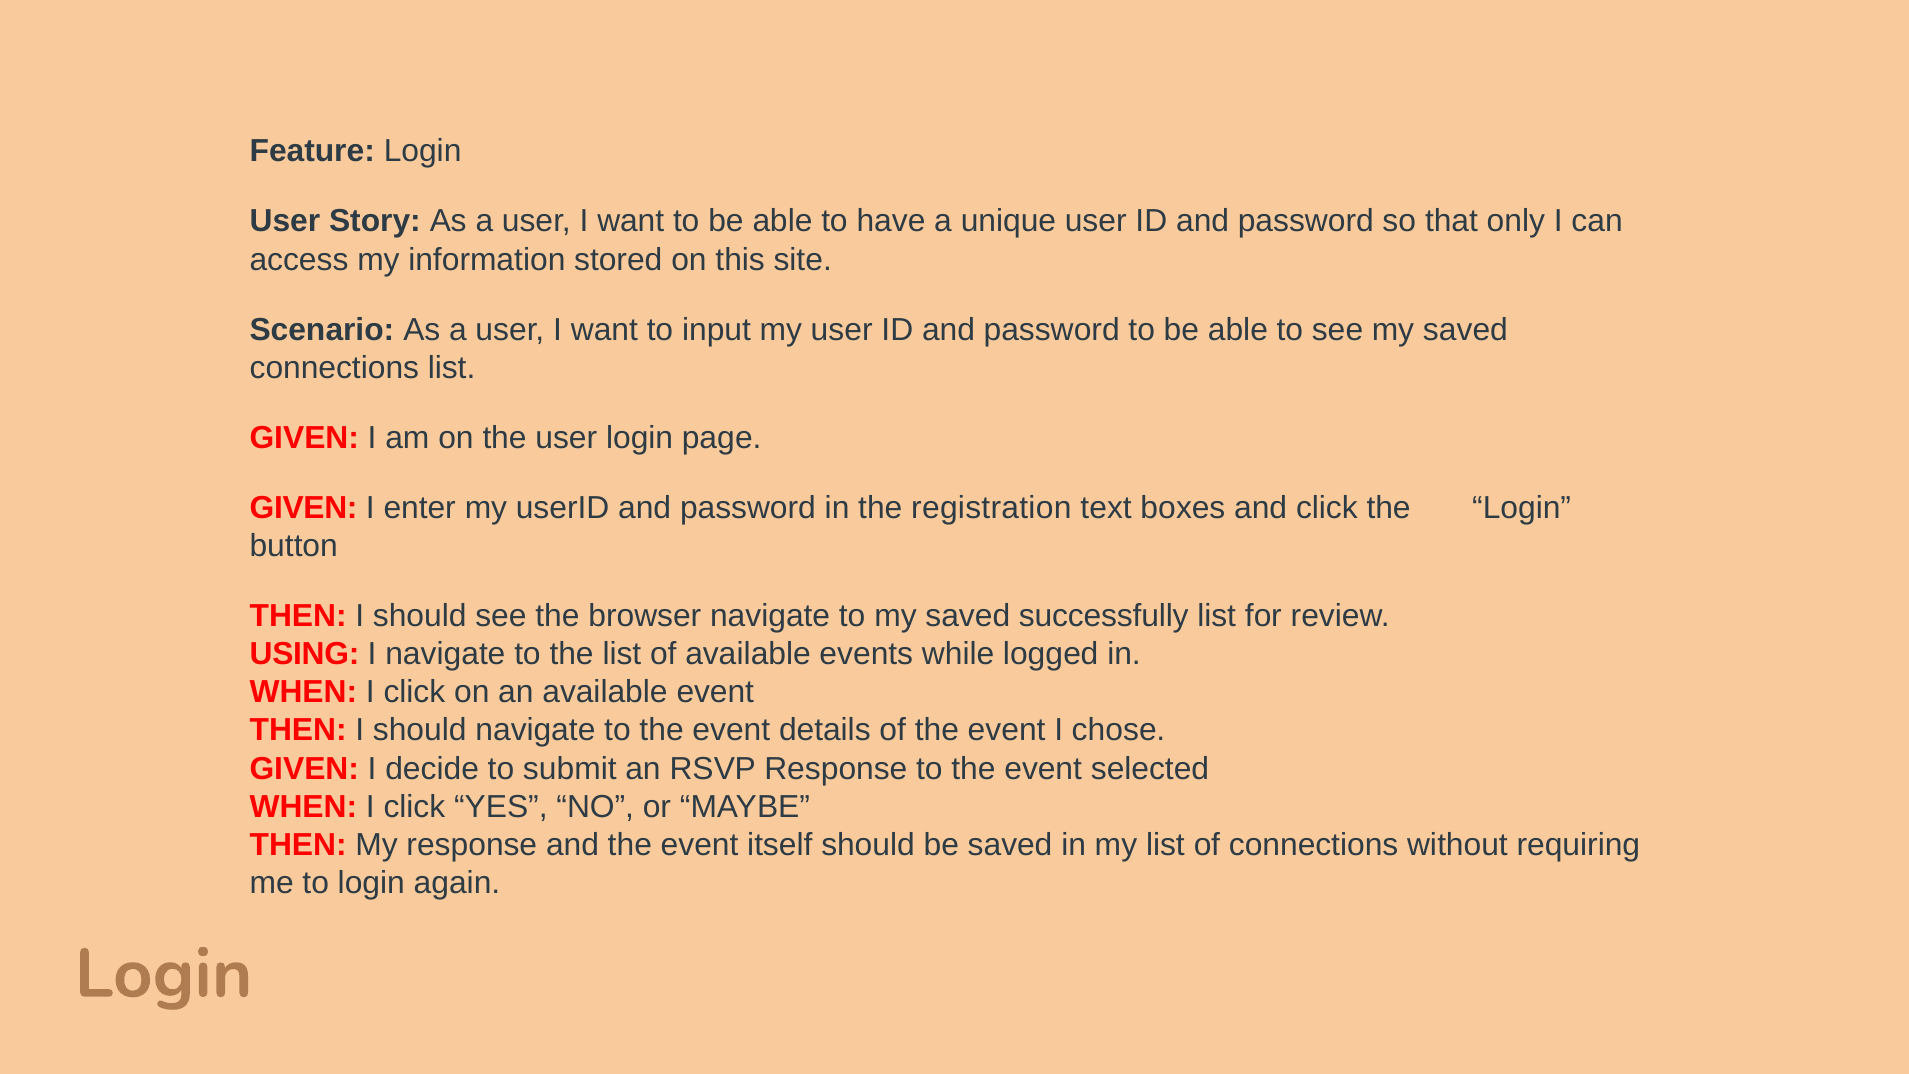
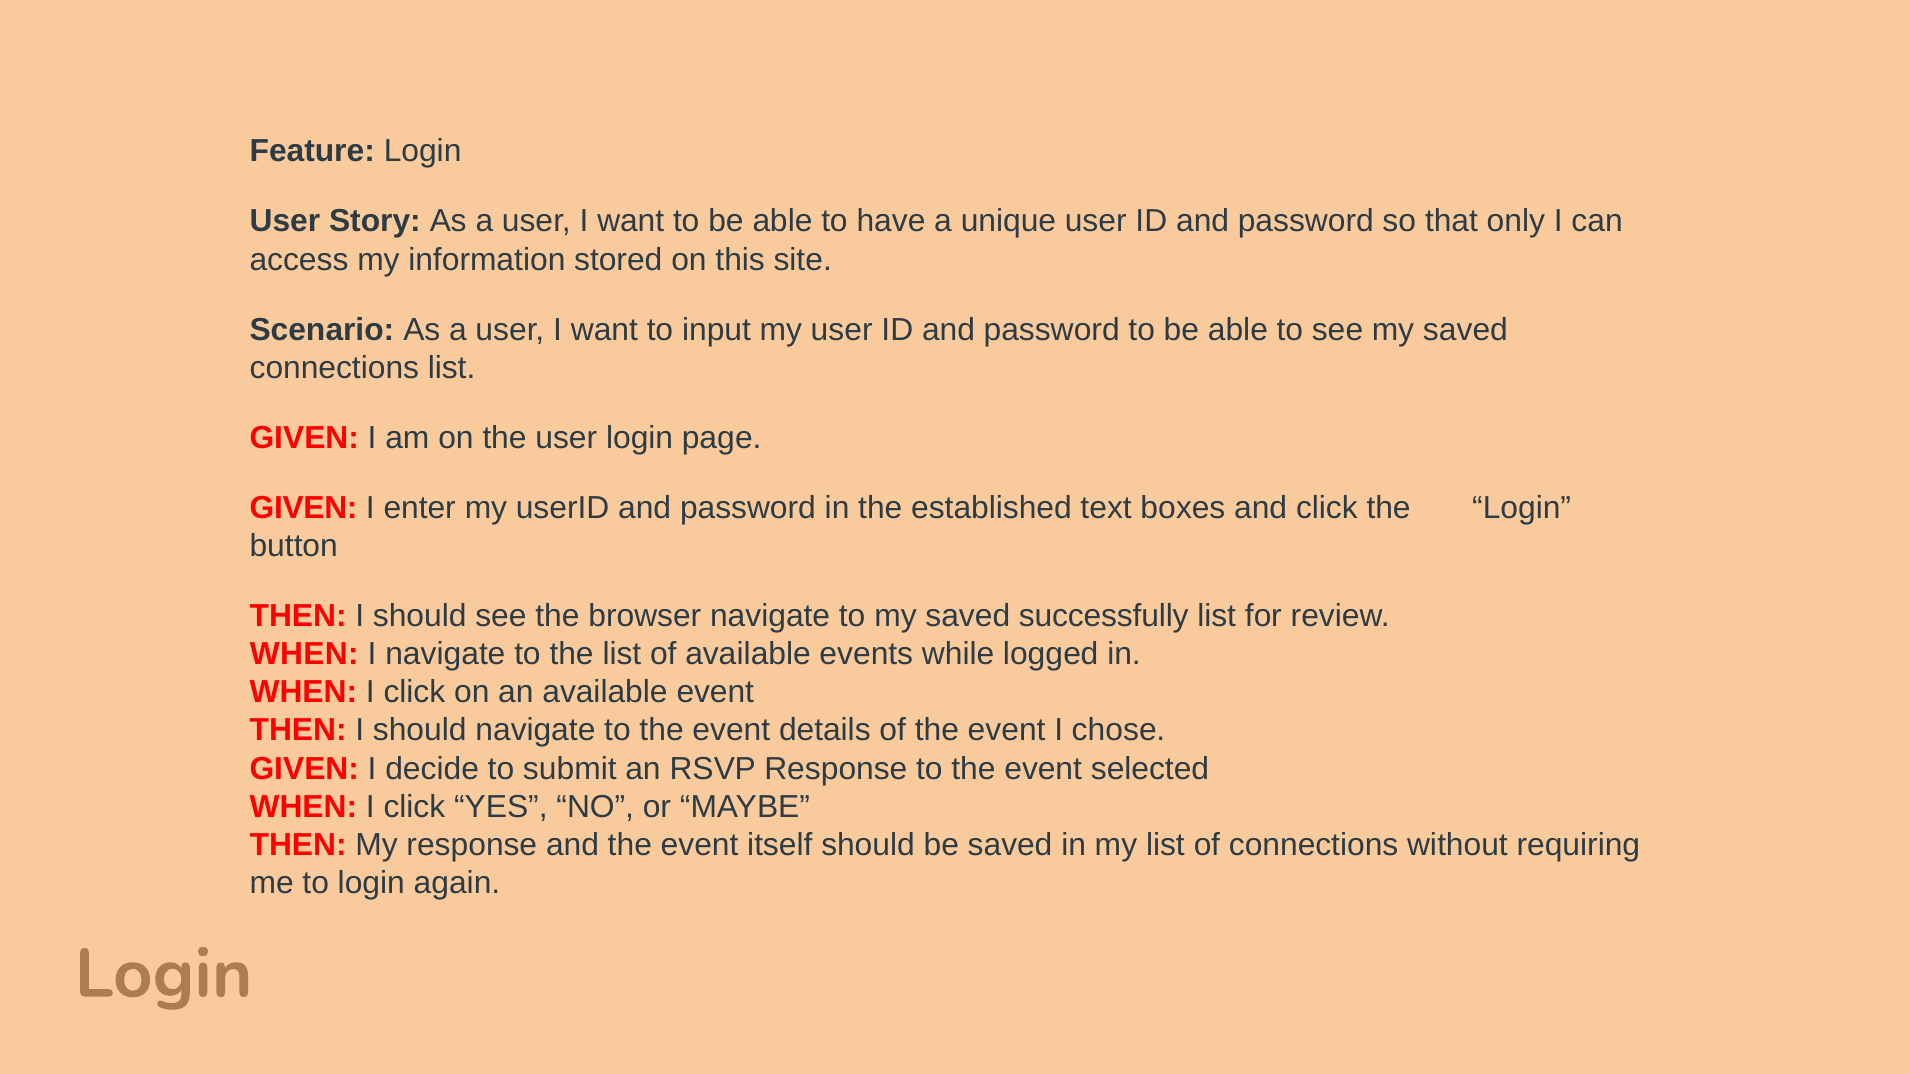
registration: registration -> established (991, 508)
USING: USING -> WHEN (304, 654)
